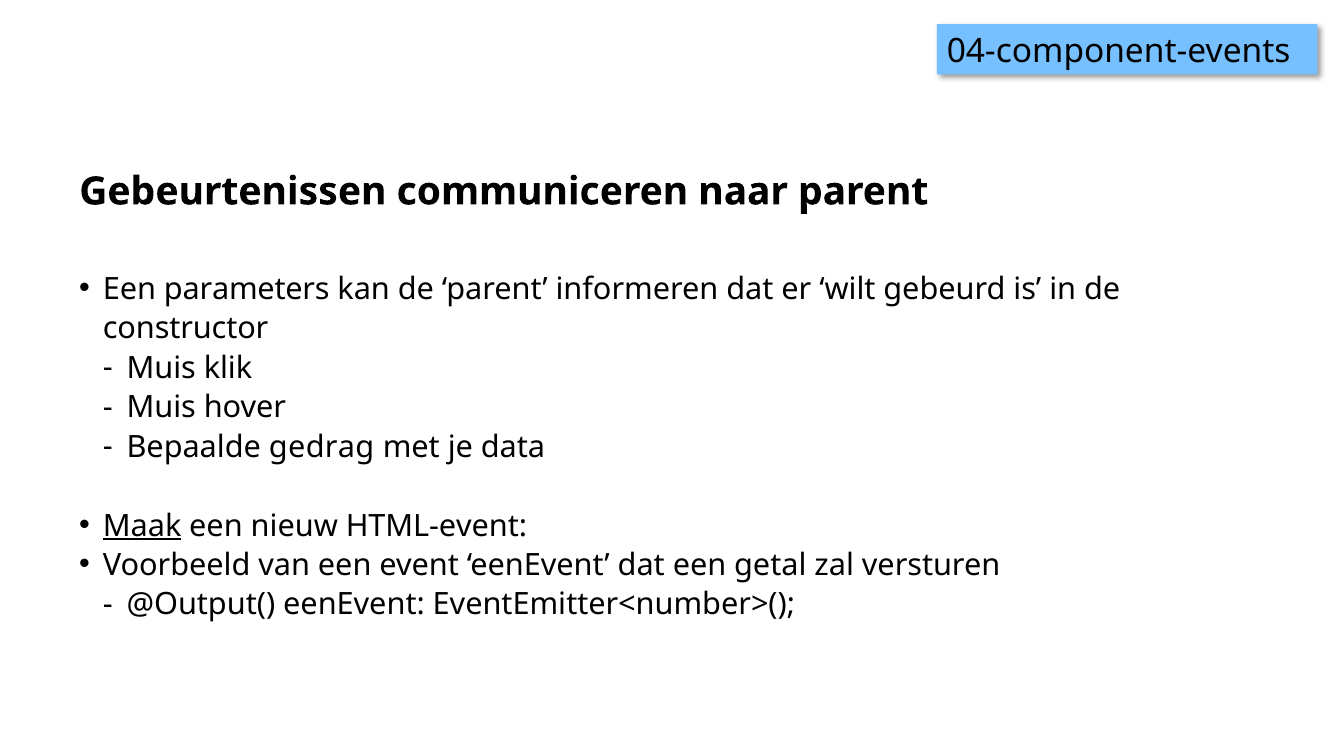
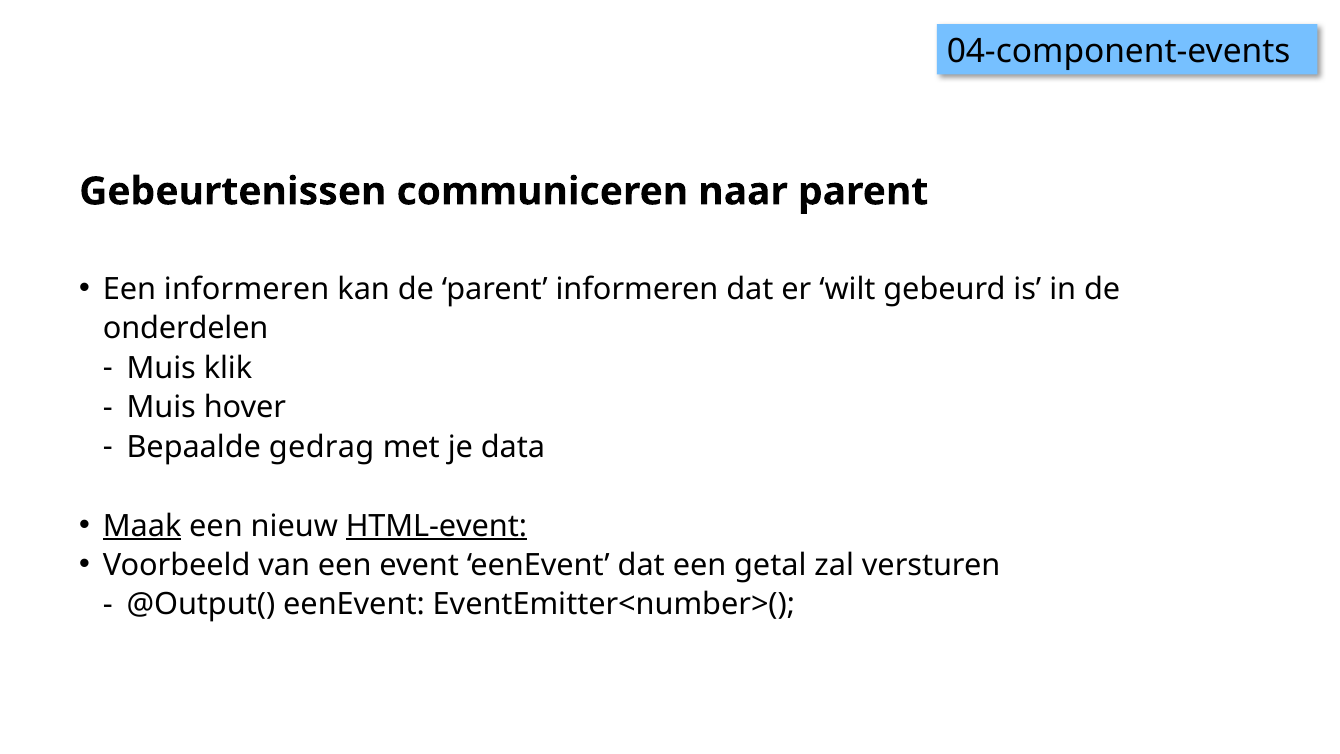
Een parameters: parameters -> informeren (247, 289)
constructor: constructor -> onderdelen (186, 329)
HTML-event underline: none -> present (436, 526)
